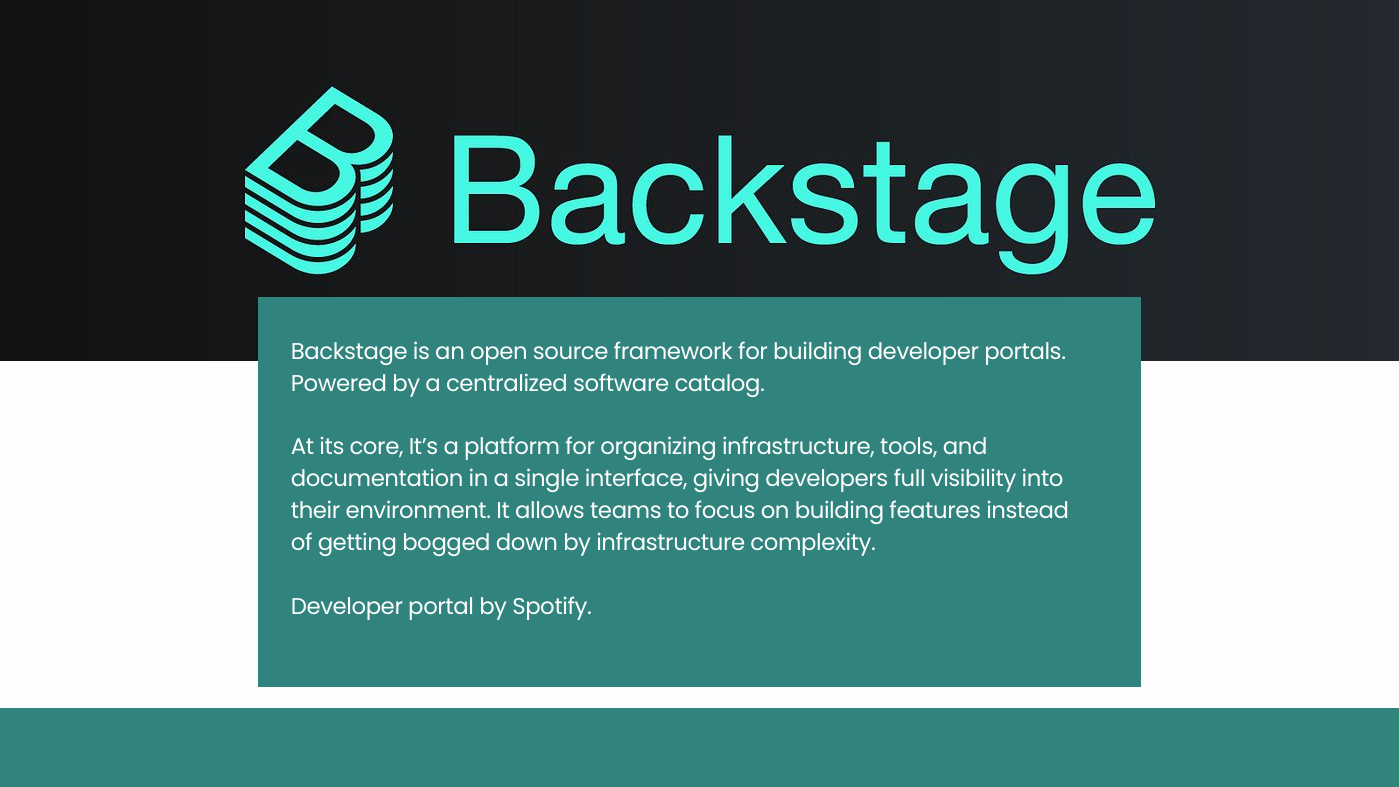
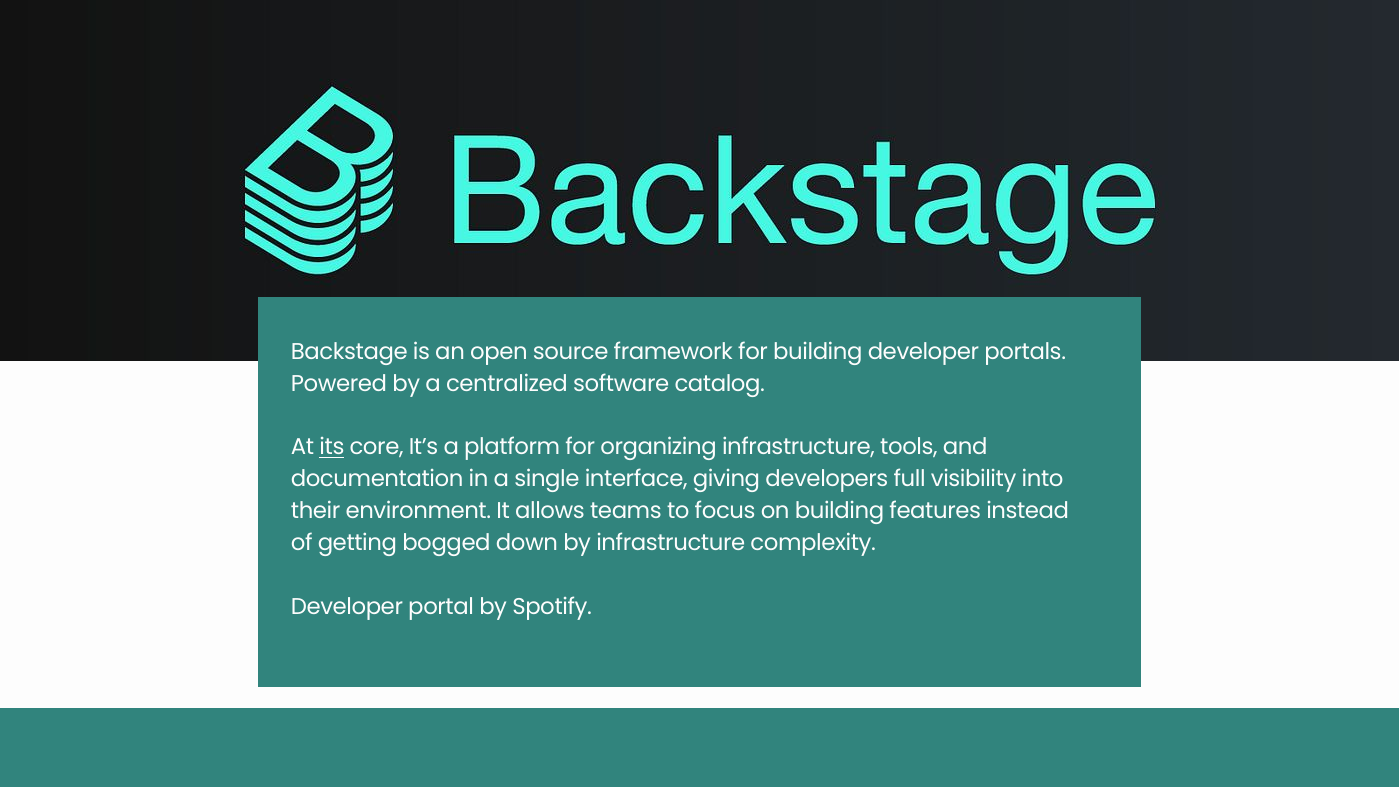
its underline: none -> present (332, 447)
